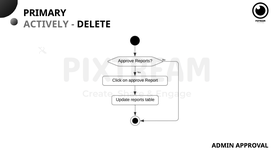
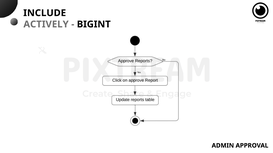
PRIMARY: PRIMARY -> INCLUDE (45, 13)
DELETE: DELETE -> BIGINT (94, 24)
